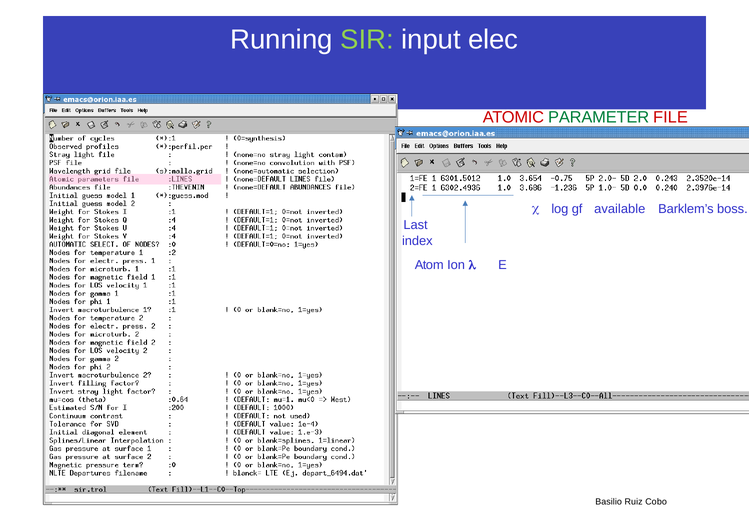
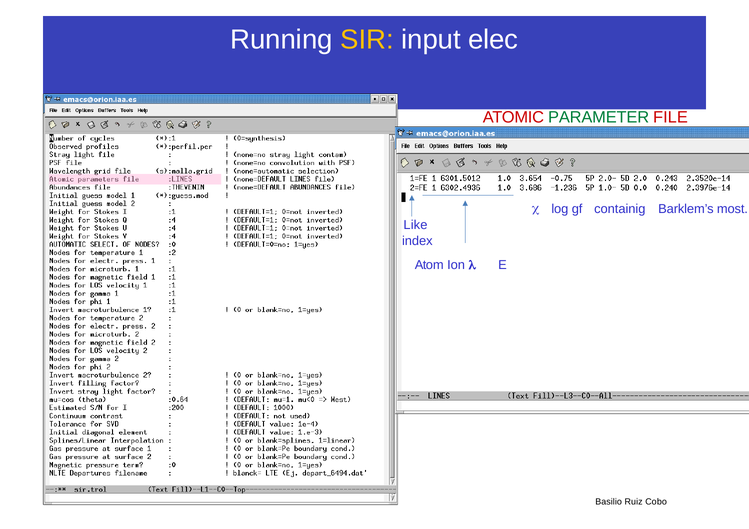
SIR colour: light green -> yellow (367, 39)
available: available -> containig (620, 209)
boss: boss -> most (732, 209)
Last: Last -> Like (415, 225)
